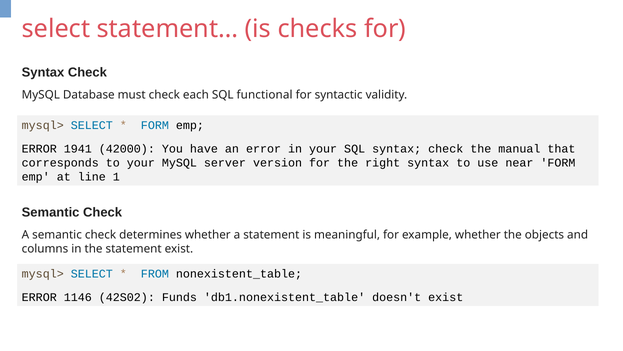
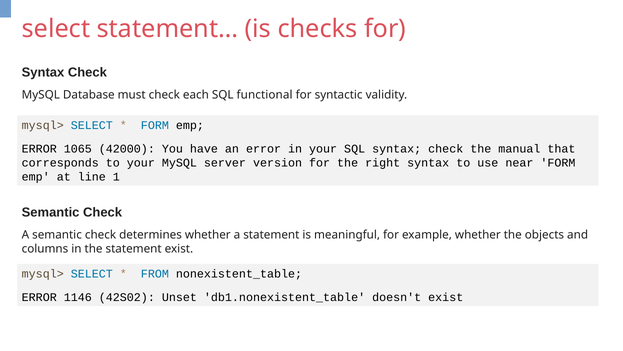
1941: 1941 -> 1065 (78, 149)
Funds: Funds -> Unset (179, 297)
